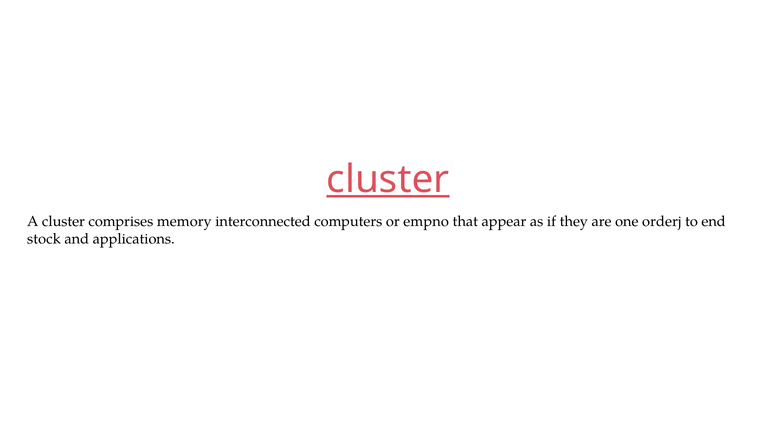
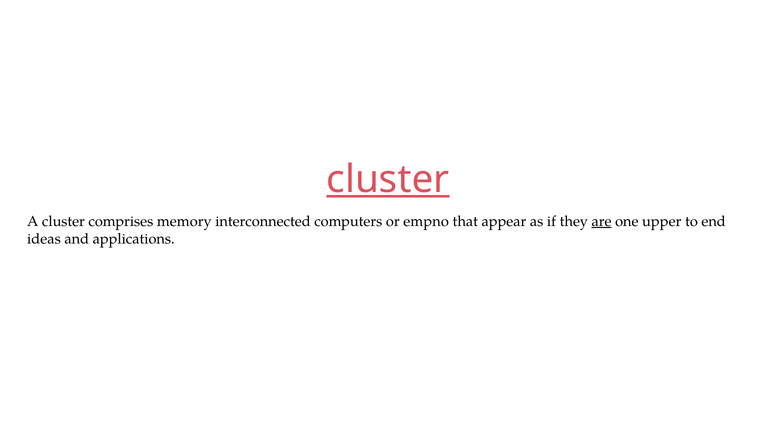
are underline: none -> present (602, 221)
orderj: orderj -> upper (662, 221)
stock: stock -> ideas (44, 239)
